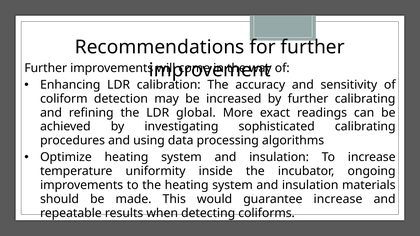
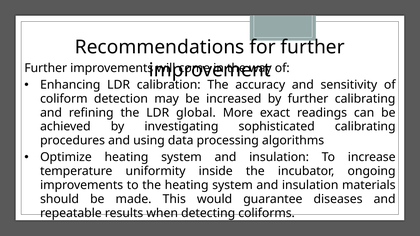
guarantee increase: increase -> diseases (338, 199)
